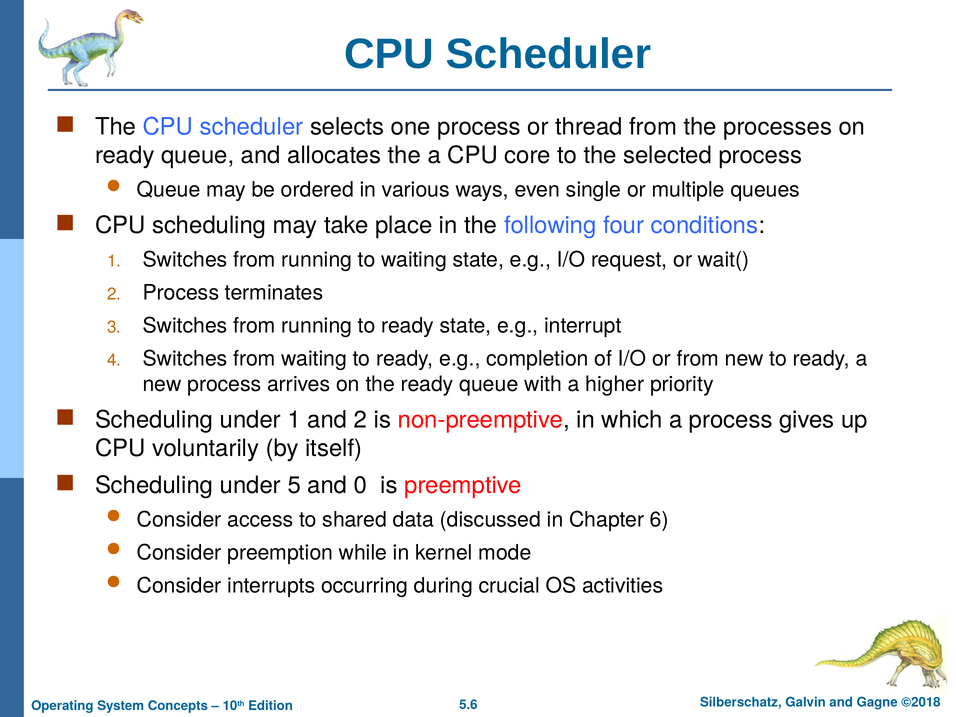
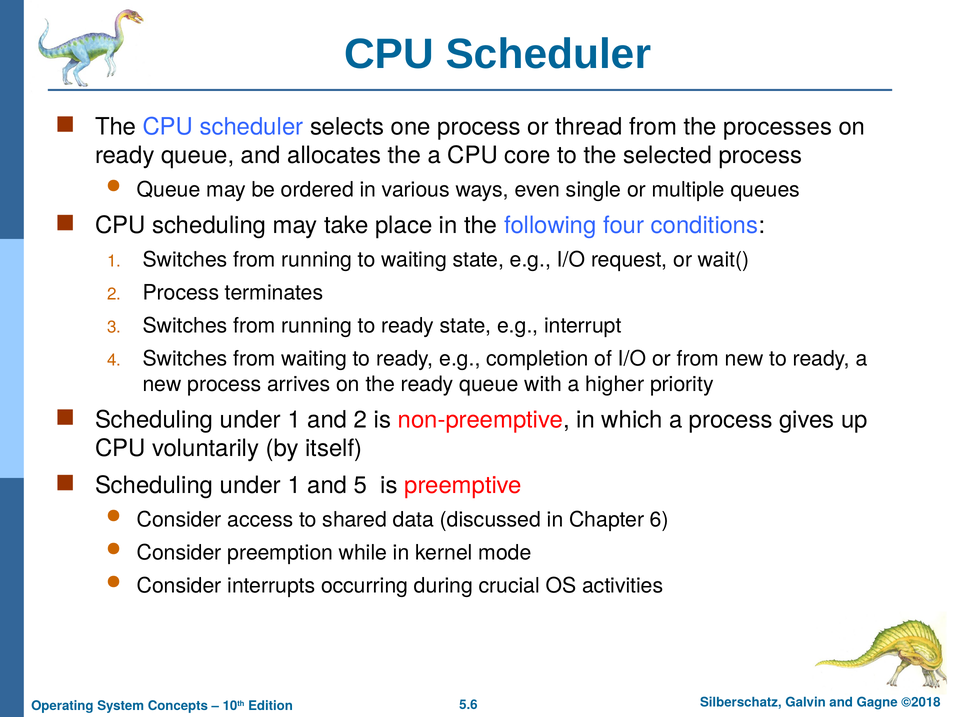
5: 5 -> 1 (294, 485)
0: 0 -> 5 (361, 485)
